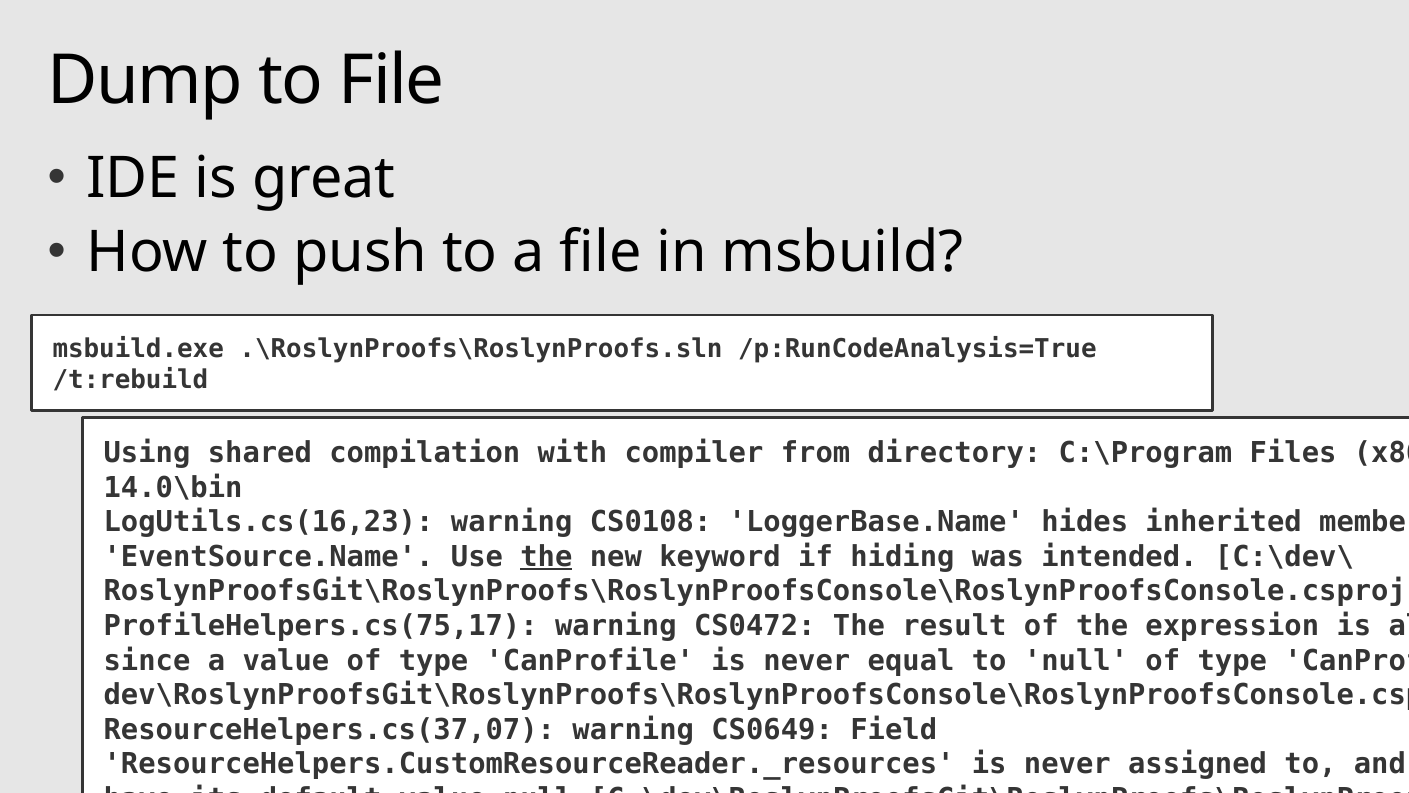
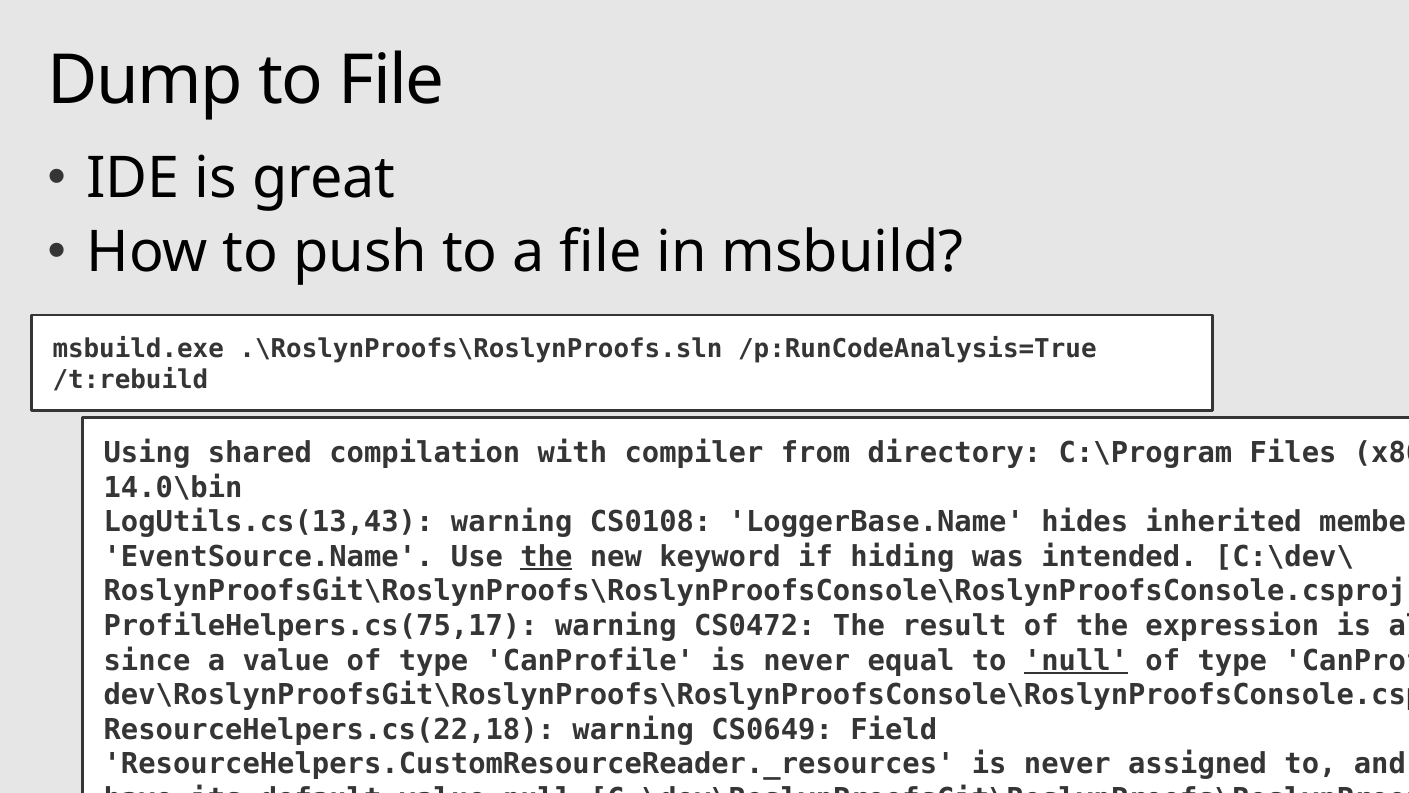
LogUtils.cs(16,23: LogUtils.cs(16,23 -> LogUtils.cs(13,43 (268, 522)
null underline: none -> present (1076, 660)
ResourceHelpers.cs(37,07: ResourceHelpers.cs(37,07 -> ResourceHelpers.cs(22,18 (329, 729)
